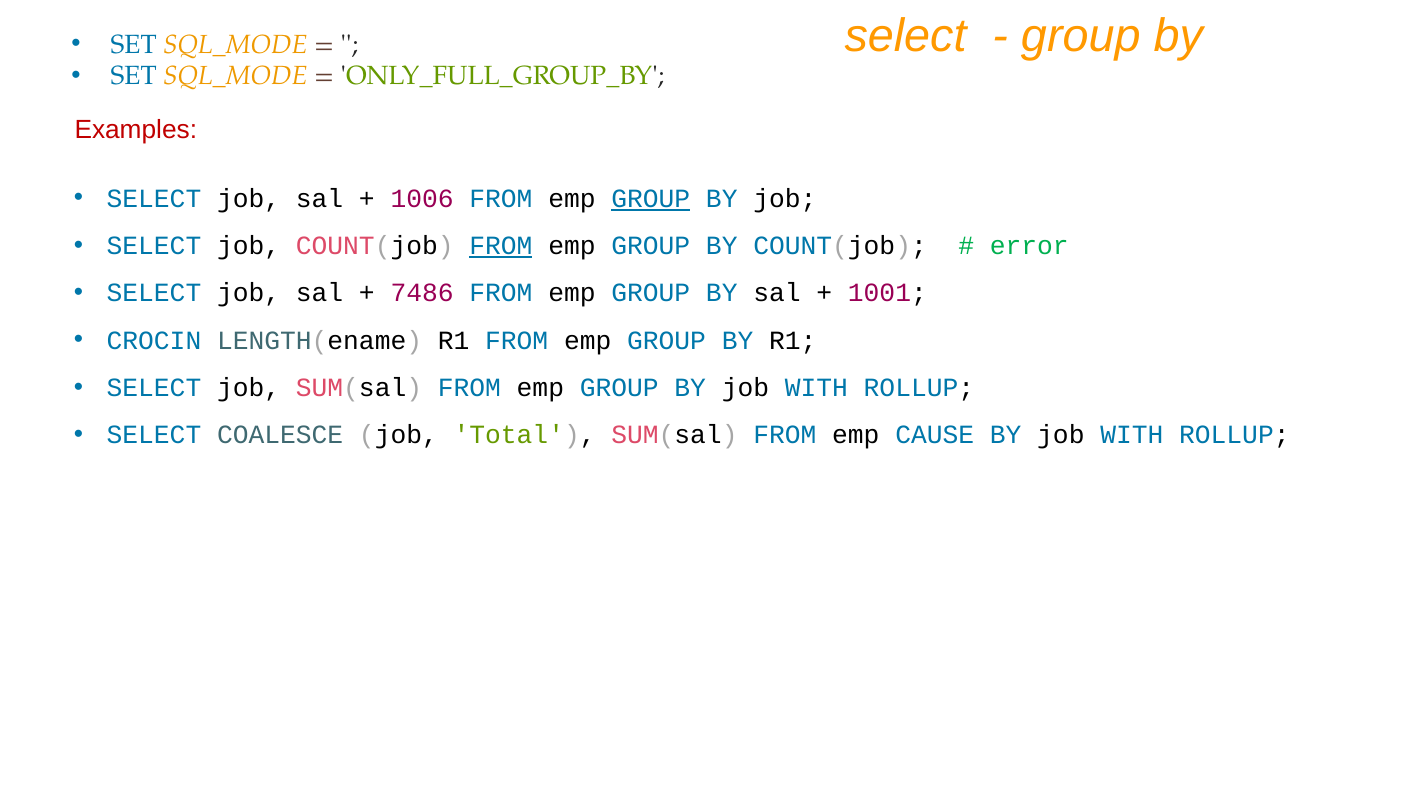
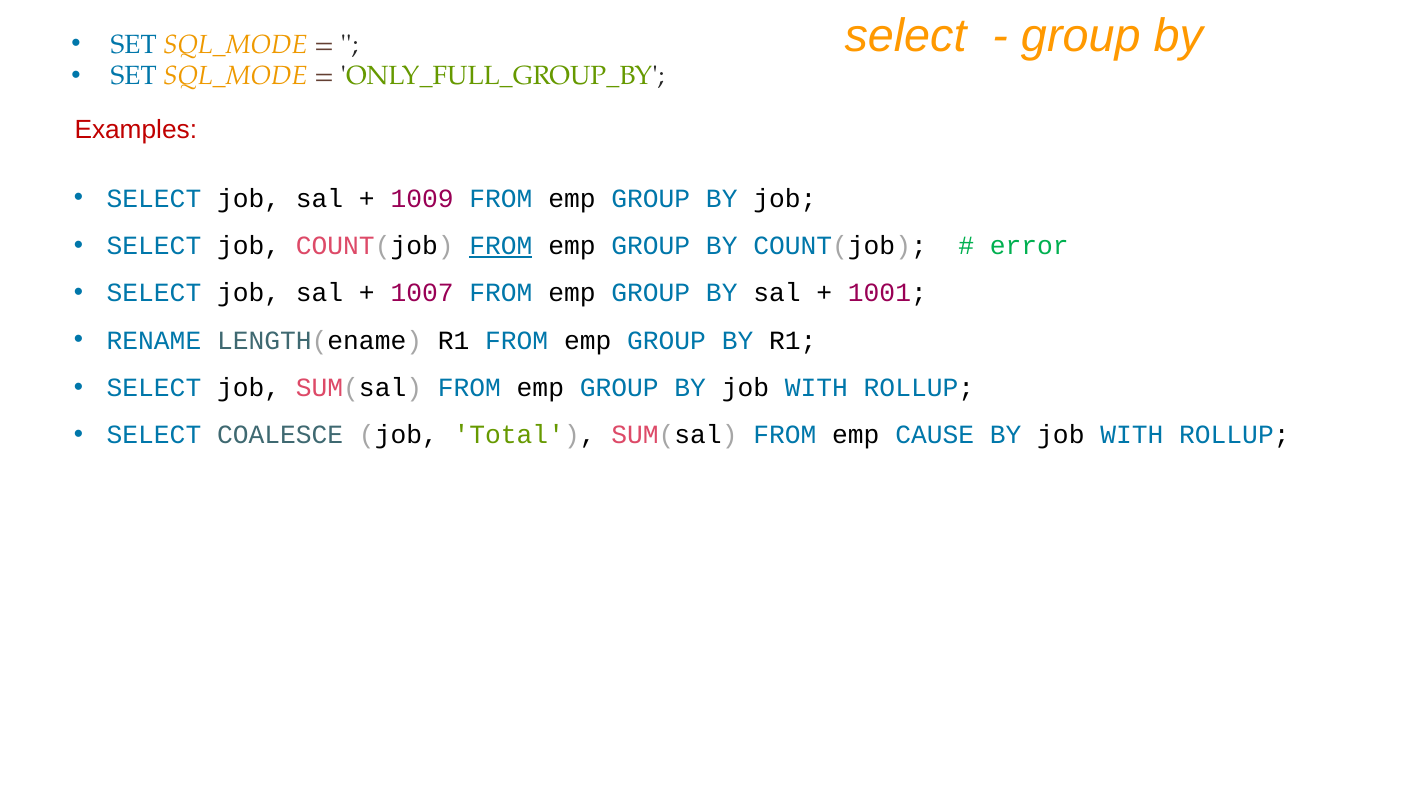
1006: 1006 -> 1009 (422, 198)
GROUP underline: present -> none (651, 198)
7486: 7486 -> 1007 (422, 293)
CROCIN: CROCIN -> RENAME (154, 340)
